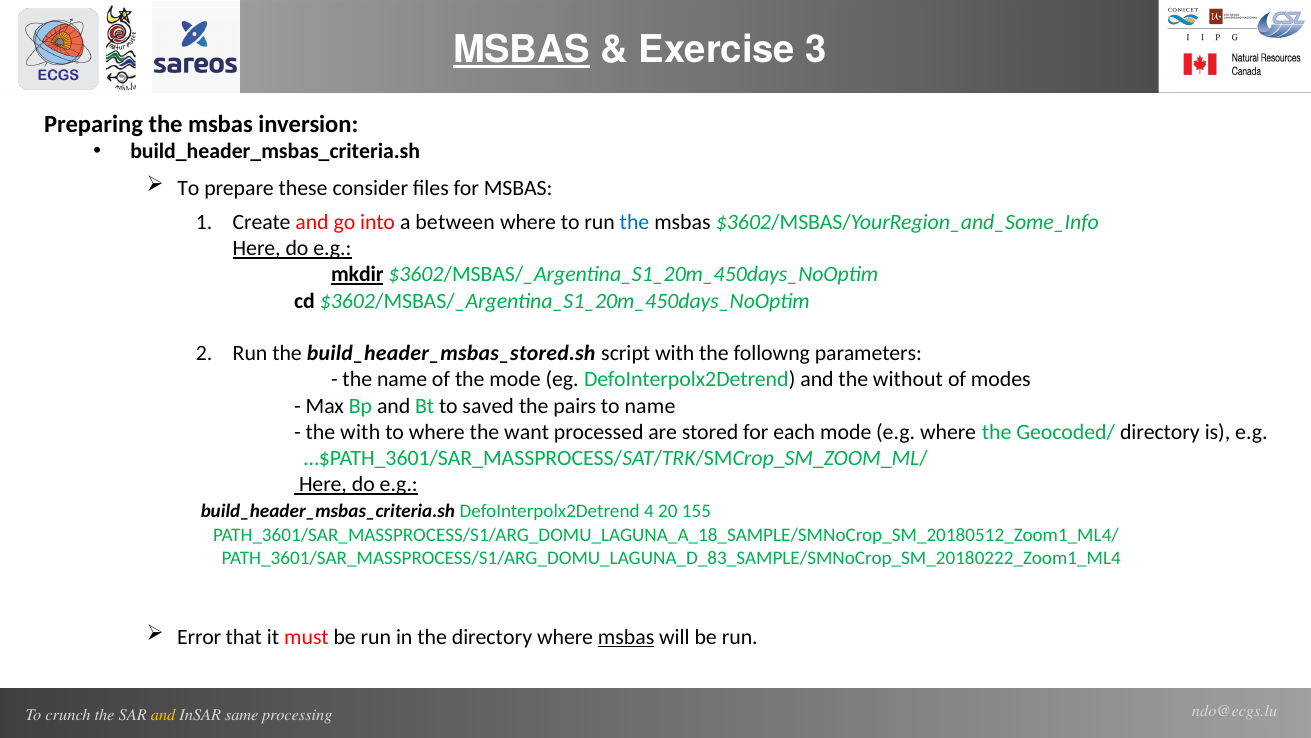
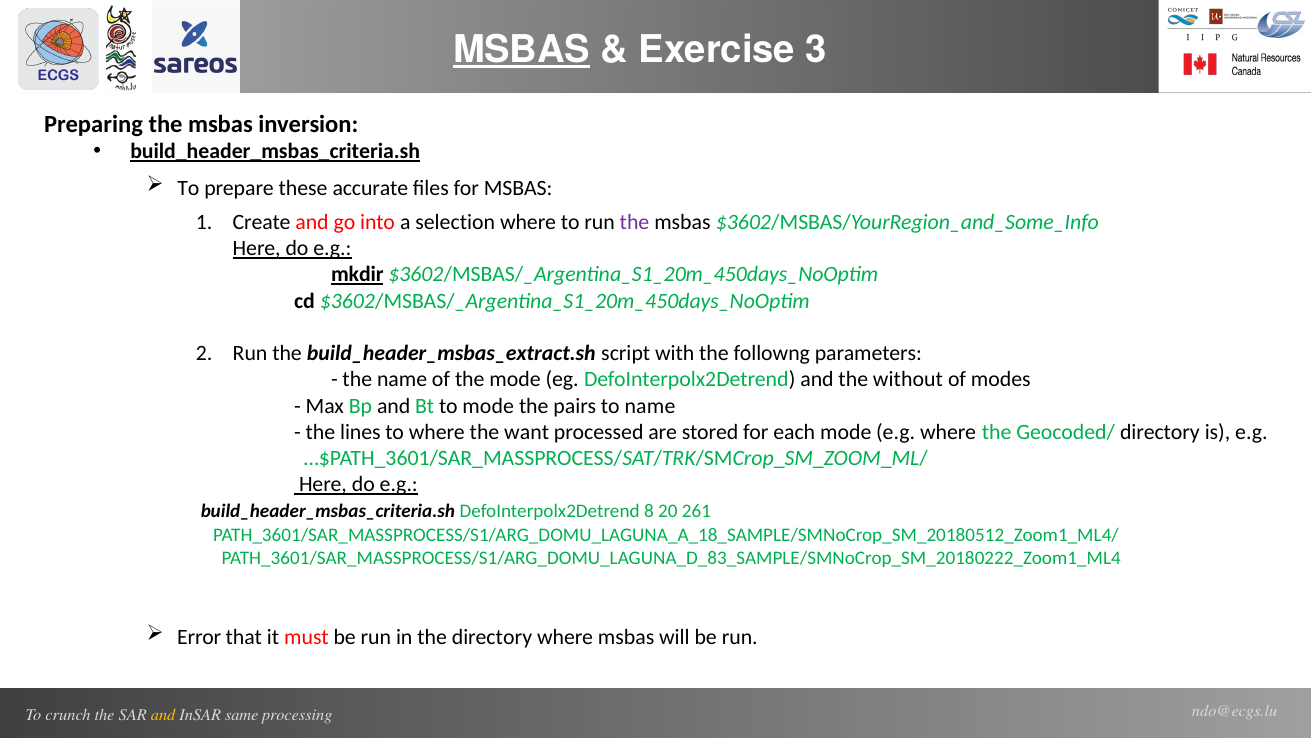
build_header_msbas_criteria.sh underline: none -> present (275, 151)
consider: consider -> accurate (370, 188)
between: between -> selection (455, 222)
the colour: blue -> purple (635, 222)
build_header_msbas_stored.sh: build_header_msbas_stored.sh -> build_header_msbas_extract.sh (451, 353)
to saved: saved -> mode (488, 406)
the with: with -> lines (360, 432)
4: 4 -> 8 (649, 511)
155: 155 -> 261 (696, 511)
msbas underline: present -> none (626, 637)
